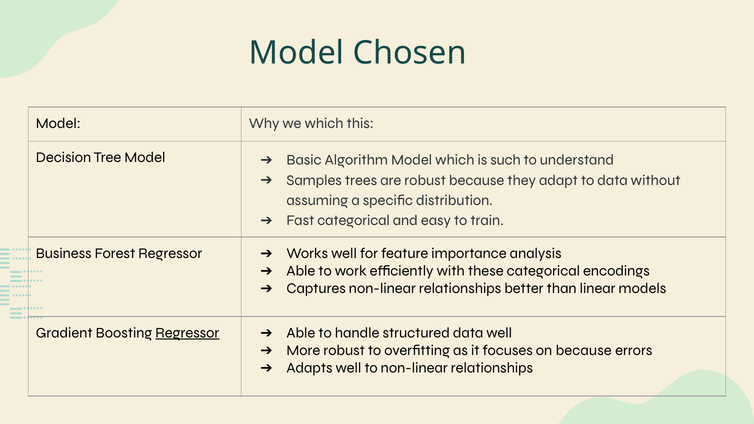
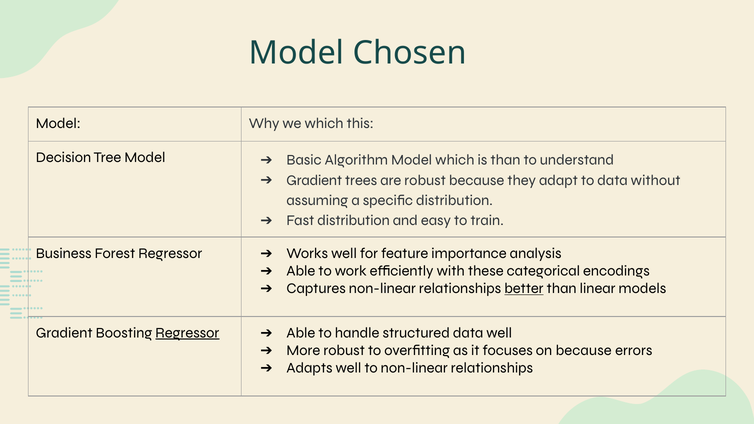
is such: such -> than (505, 160)
Samples: Samples -> Gradient (314, 180)
Fast categorical: categorical -> distribution (354, 221)
better underline: none -> present (524, 289)
